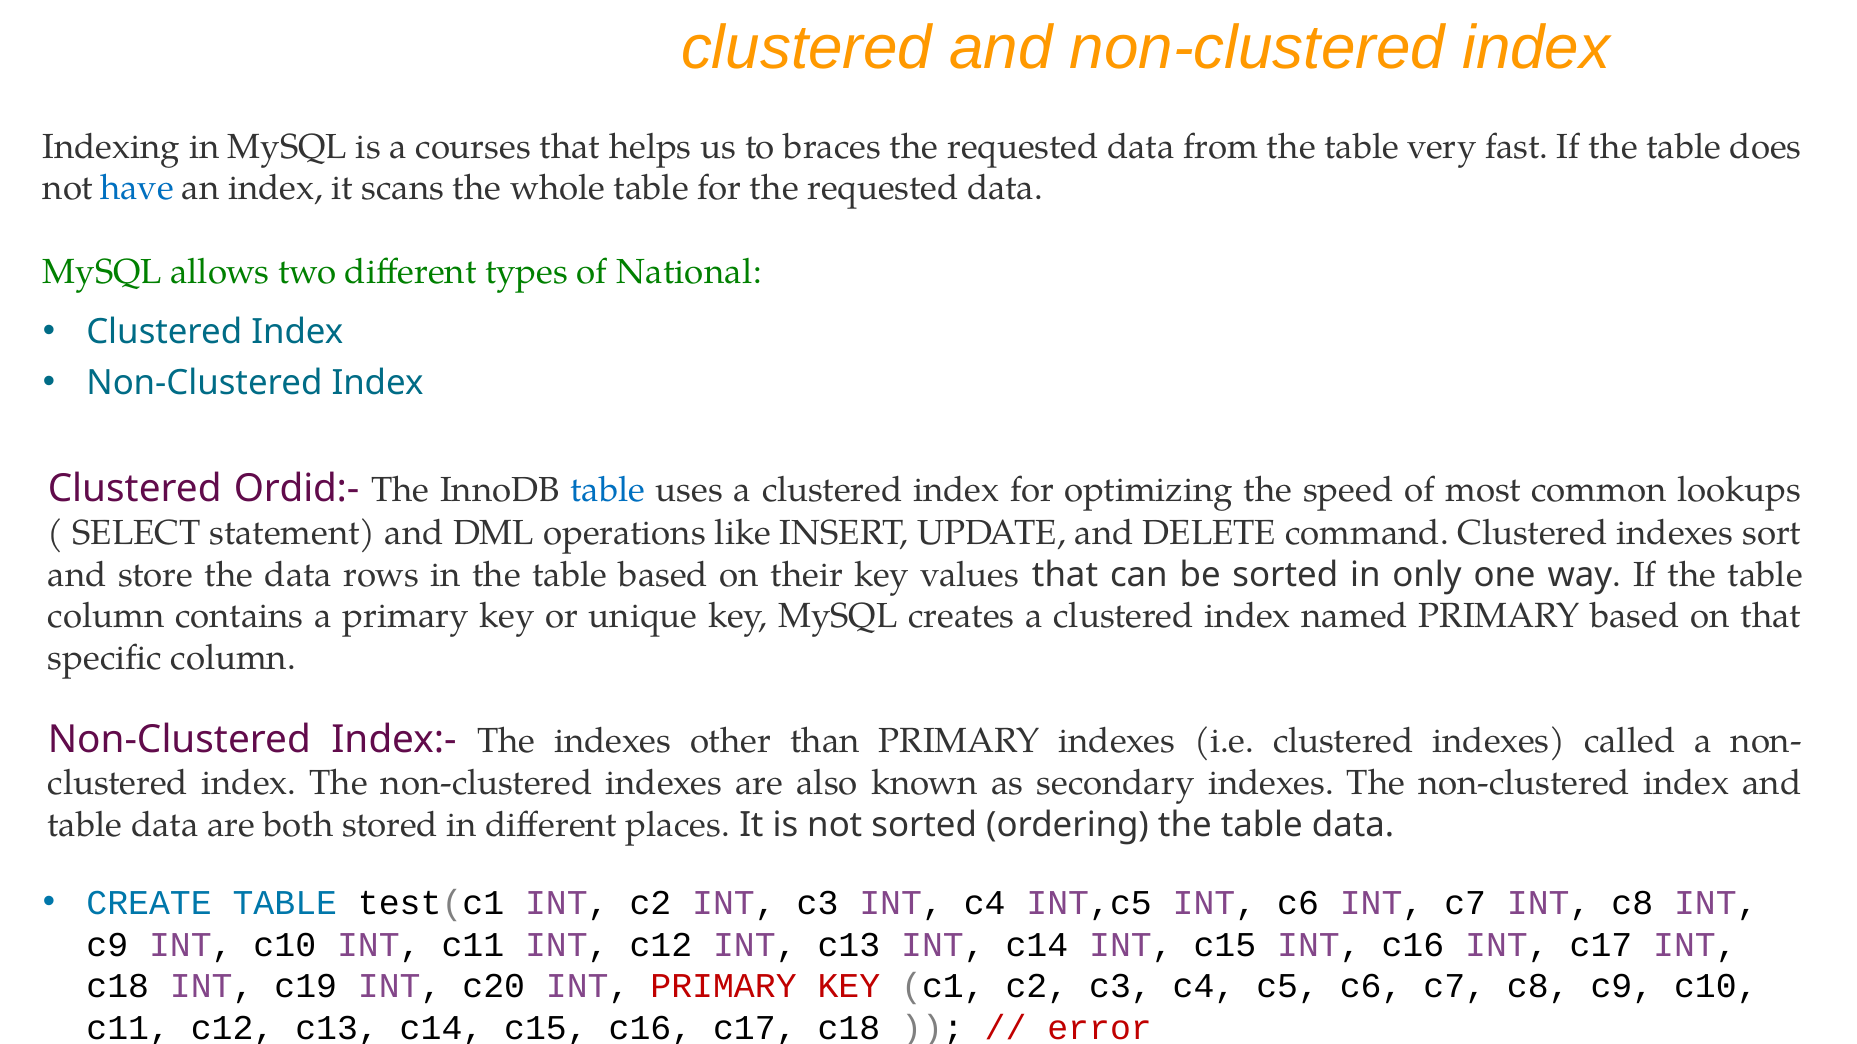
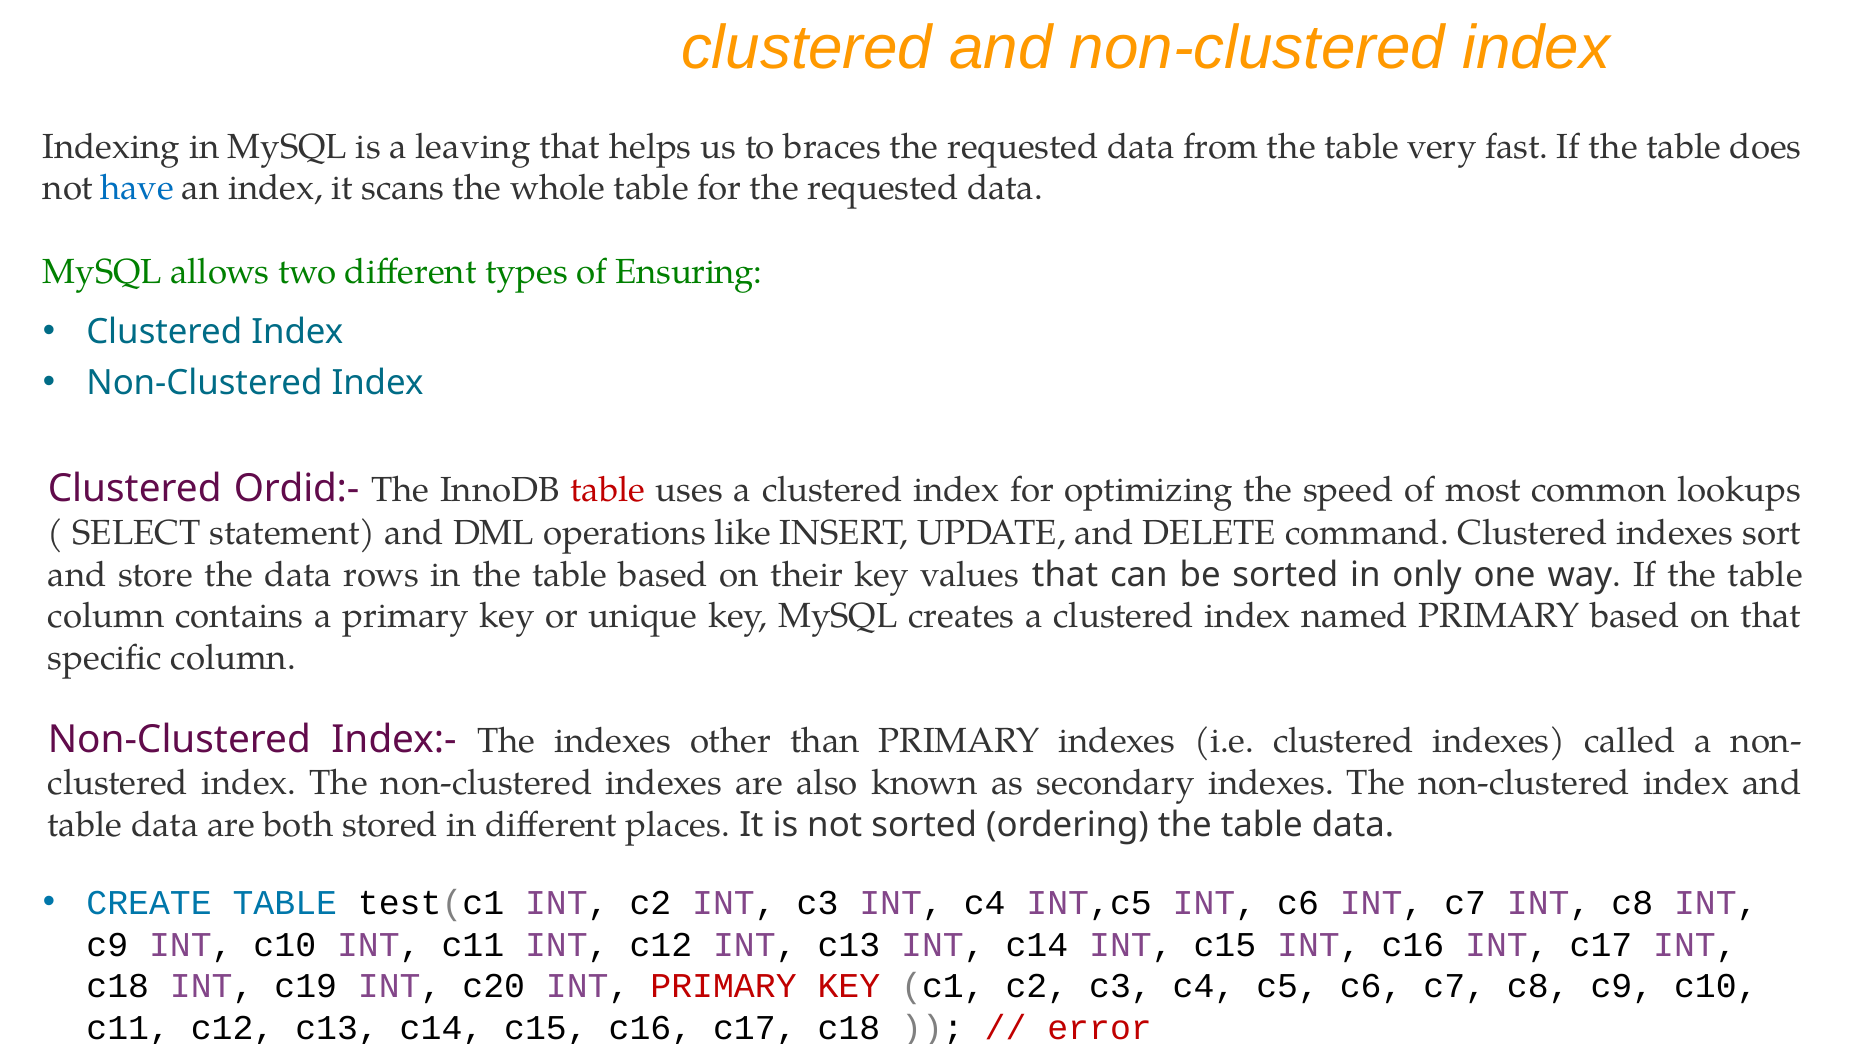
courses: courses -> leaving (473, 147)
National: National -> Ensuring (689, 272)
table colour: blue -> red (608, 490)
